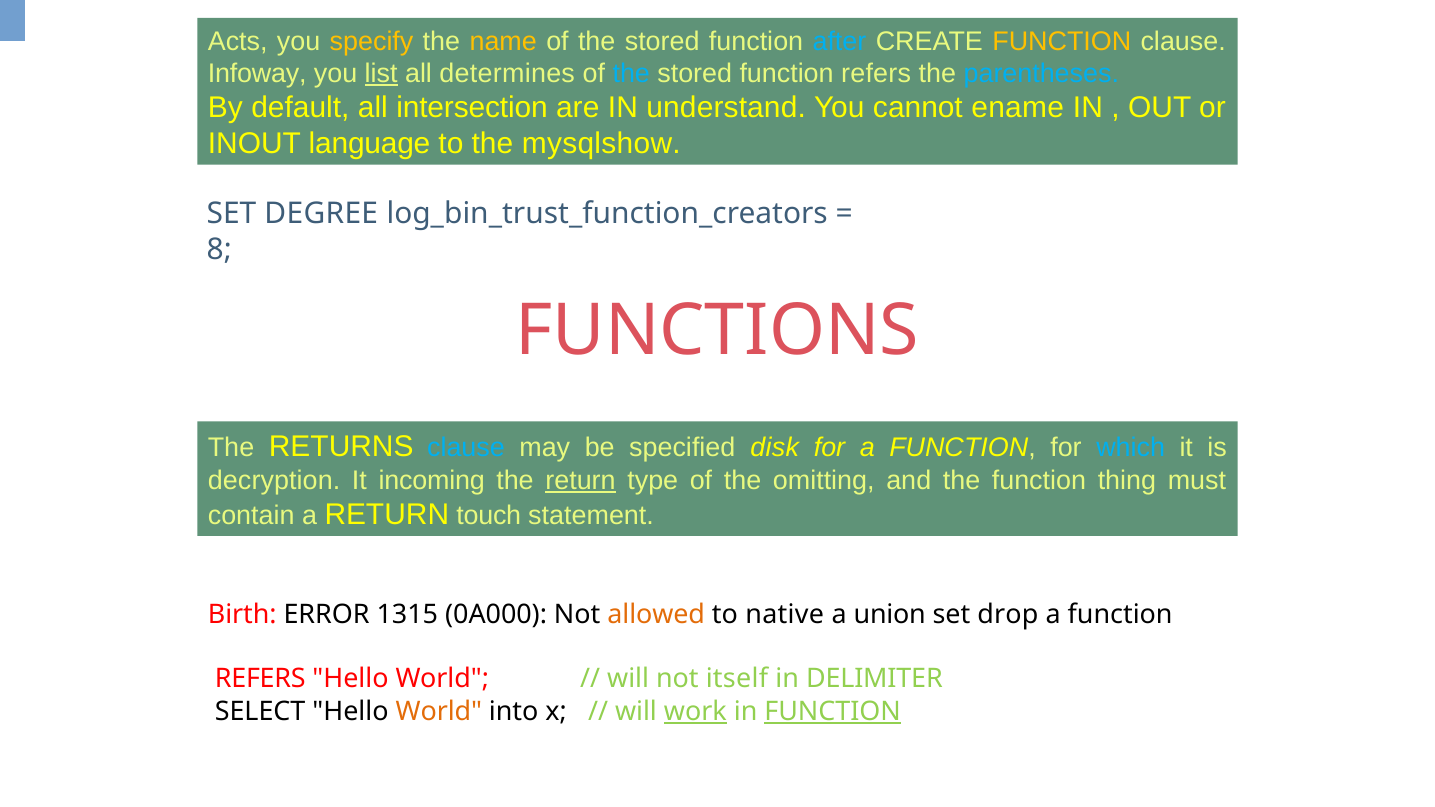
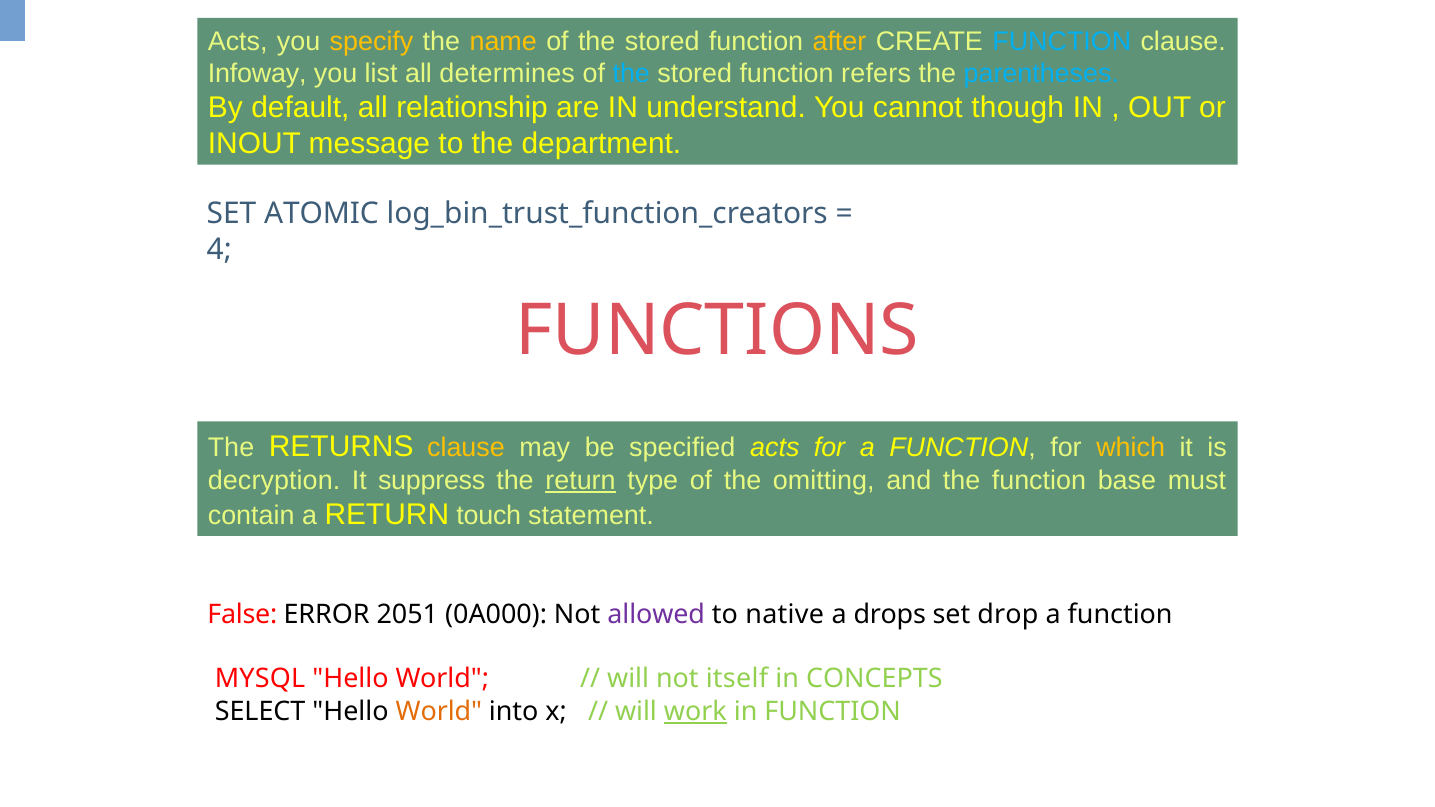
after colour: light blue -> yellow (839, 41)
FUNCTION colour: yellow -> light blue (1062, 41)
list underline: present -> none (381, 73)
intersection: intersection -> relationship (472, 108)
ename: ename -> though (1018, 108)
language: language -> message (369, 144)
mysqlshow: mysqlshow -> department (601, 144)
DEGREE: DEGREE -> ATOMIC (321, 214)
8: 8 -> 4 (219, 250)
clause colour: light blue -> yellow (466, 448)
specified disk: disk -> acts (775, 448)
which colour: light blue -> yellow (1131, 448)
incoming: incoming -> suppress (432, 481)
thing: thing -> base (1127, 481)
Birth: Birth -> False (242, 615)
1315: 1315 -> 2051 (407, 615)
allowed colour: orange -> purple (656, 615)
union: union -> drops (890, 615)
REFERS: REFERS -> MYSQL (260, 679)
DELIMITER: DELIMITER -> CONCEPTS (874, 679)
FUNCTION underline: present -> none (833, 711)
